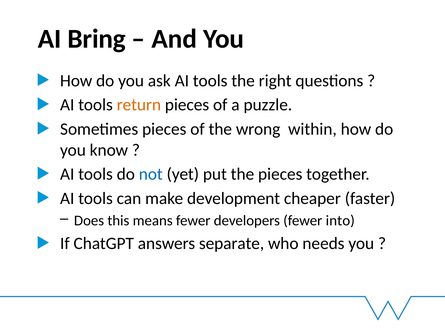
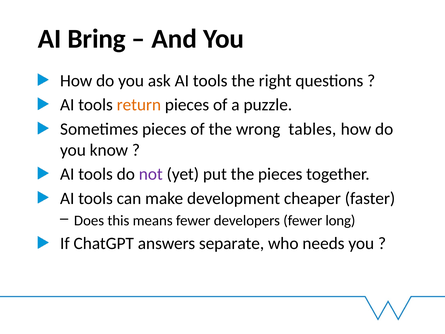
within: within -> tables (312, 129)
not colour: blue -> purple (151, 174)
into: into -> long (340, 220)
